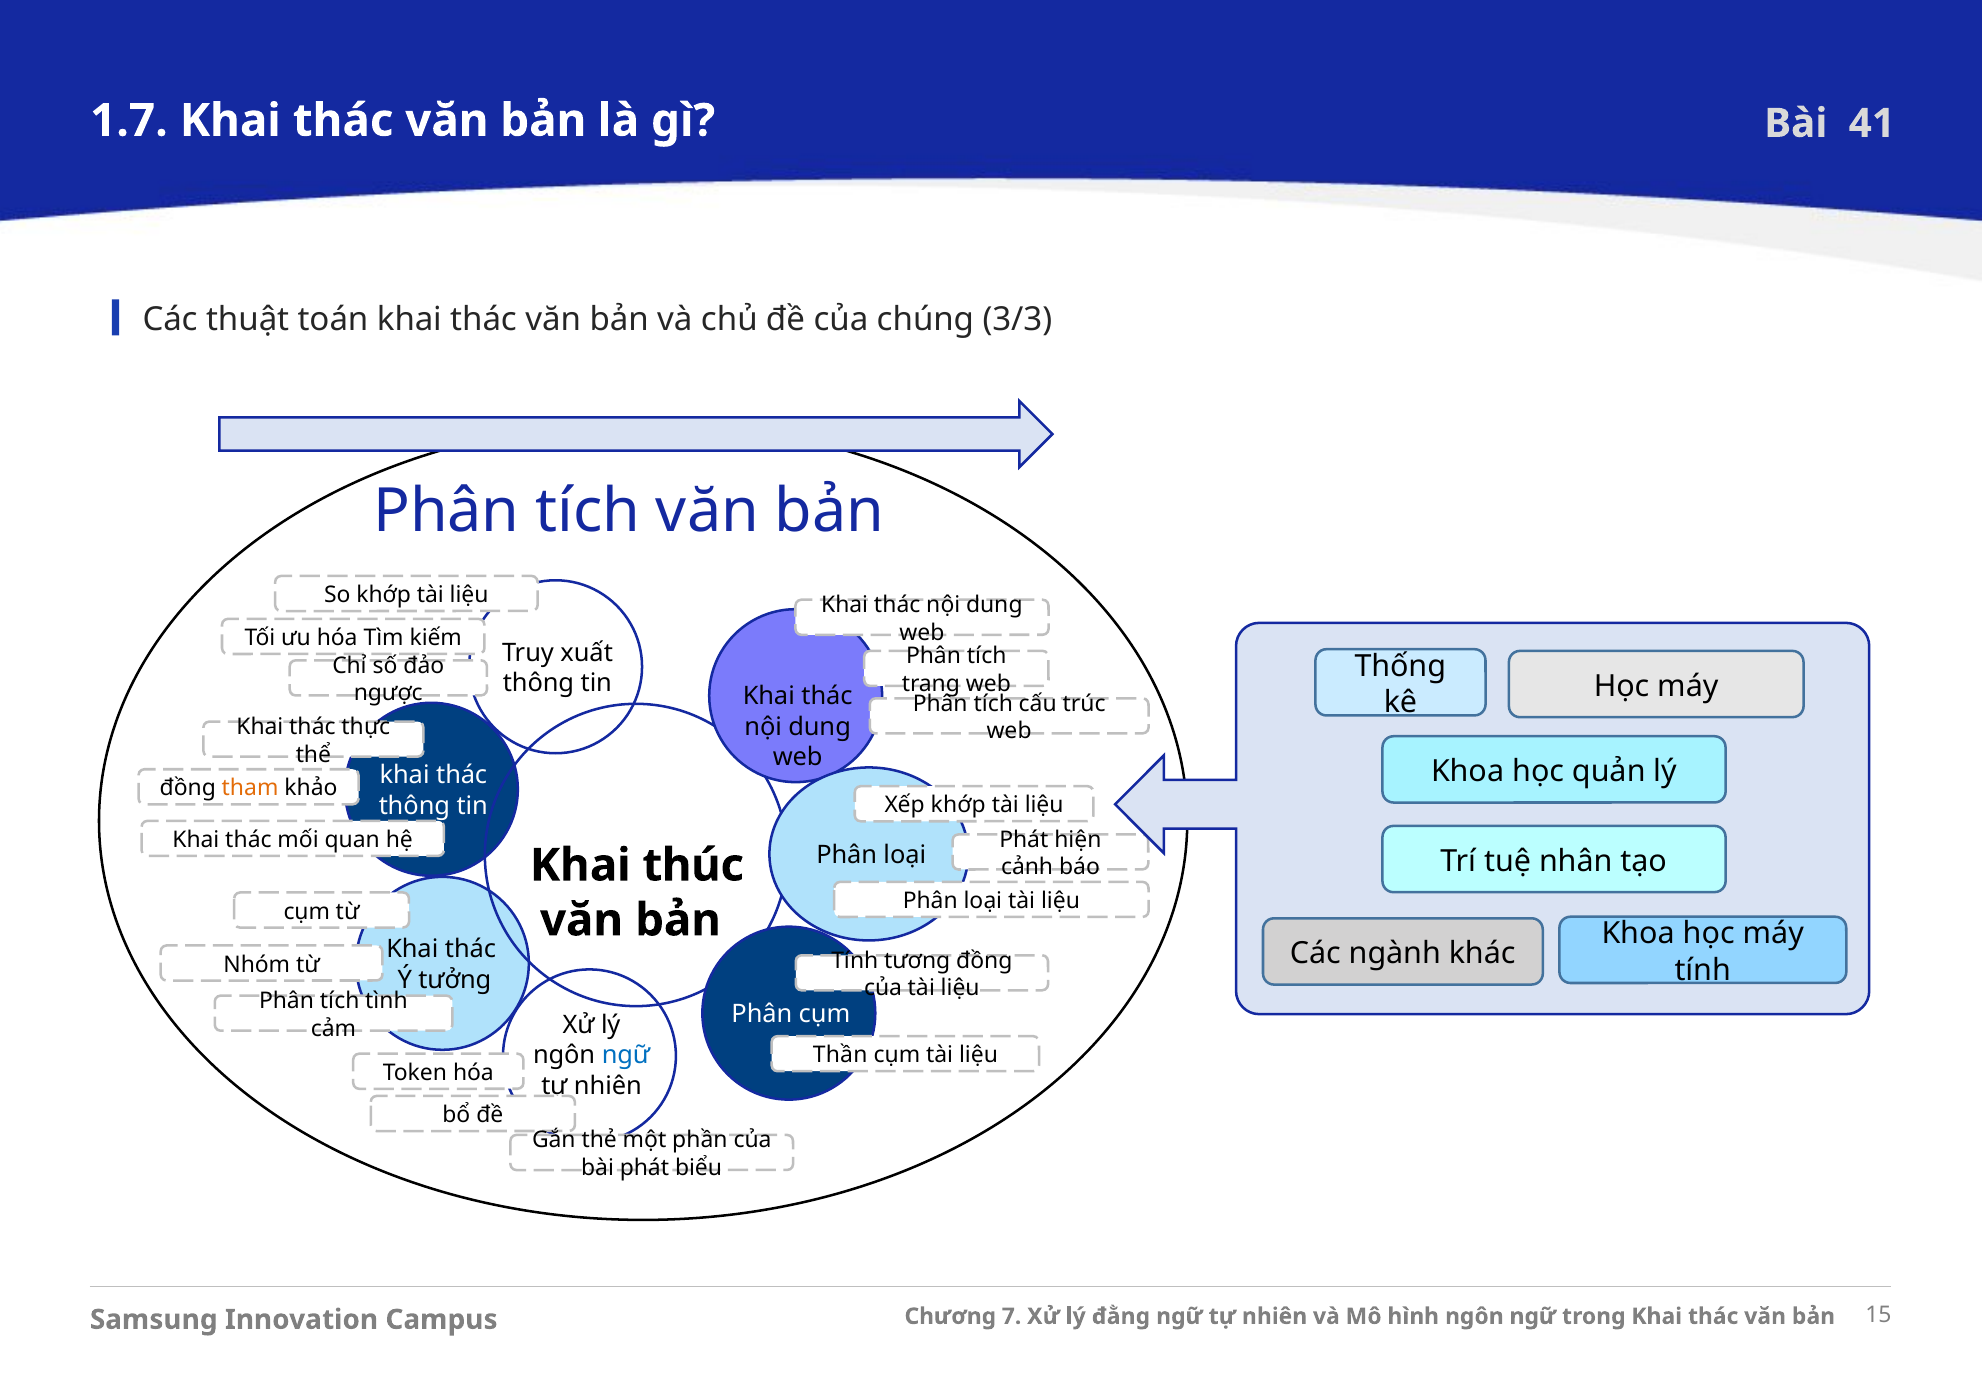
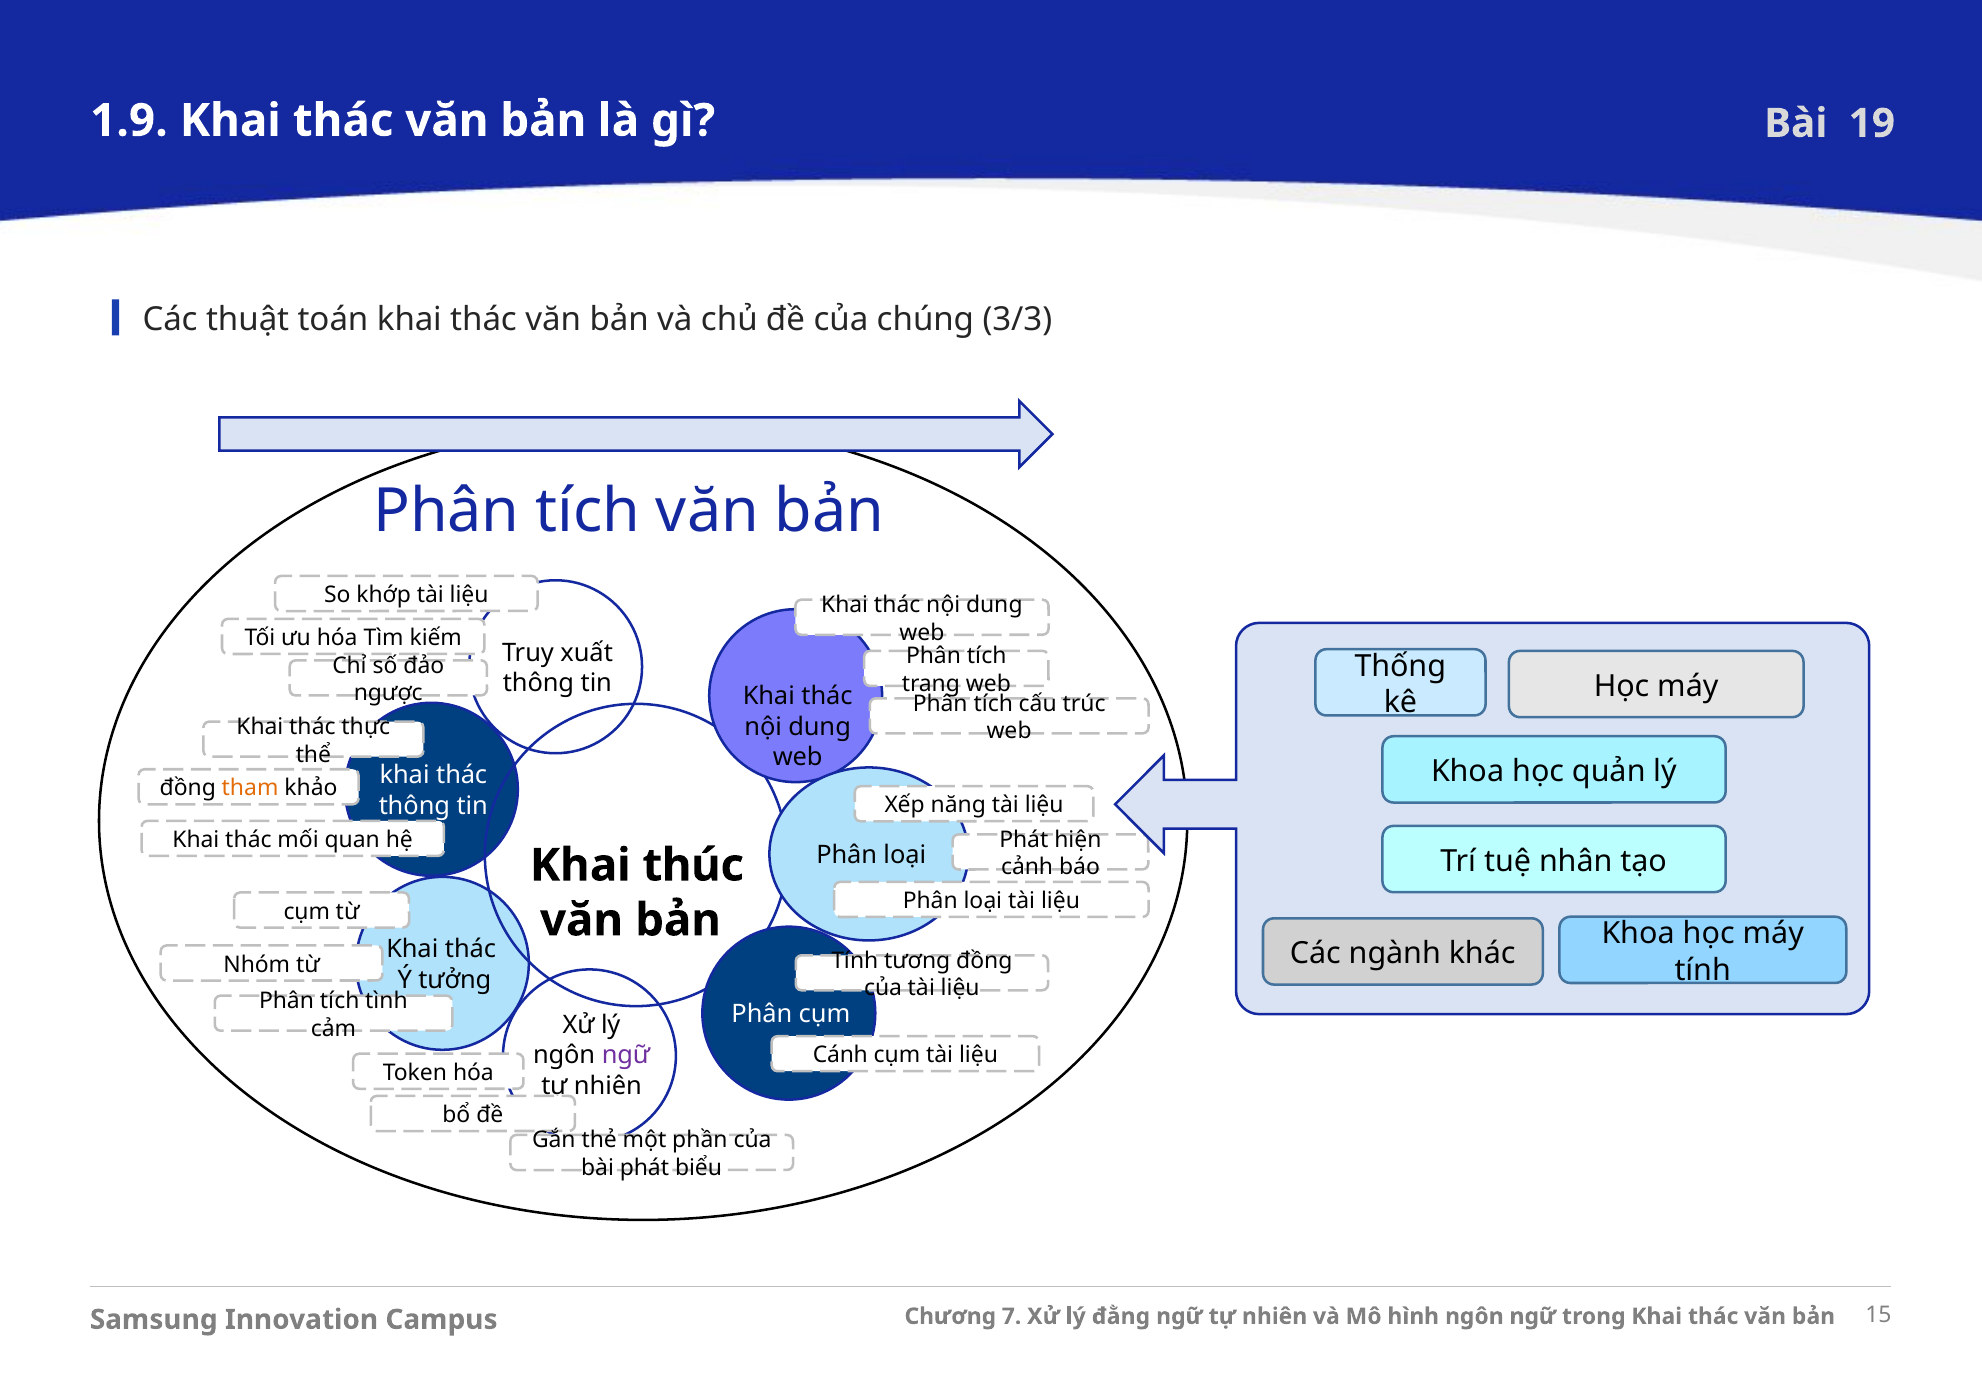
1.7: 1.7 -> 1.9 (129, 121)
41: 41 -> 19 (1872, 123)
Xếp khớp: khớp -> năng (958, 805)
ngữ colour: blue -> purple (626, 1055)
Thần: Thần -> Cánh (840, 1055)
